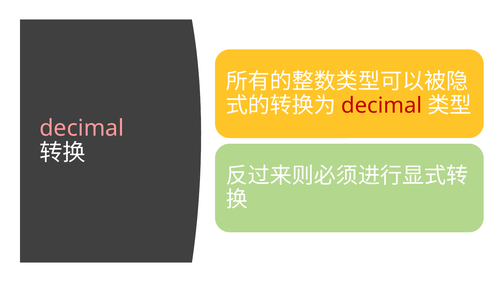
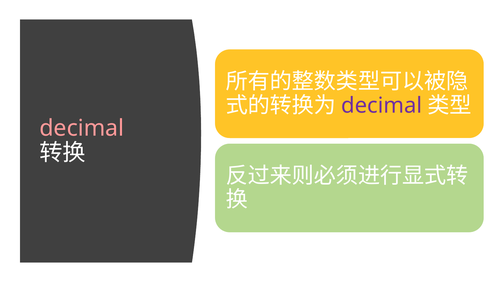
decimal colour: red -> purple (382, 106)
